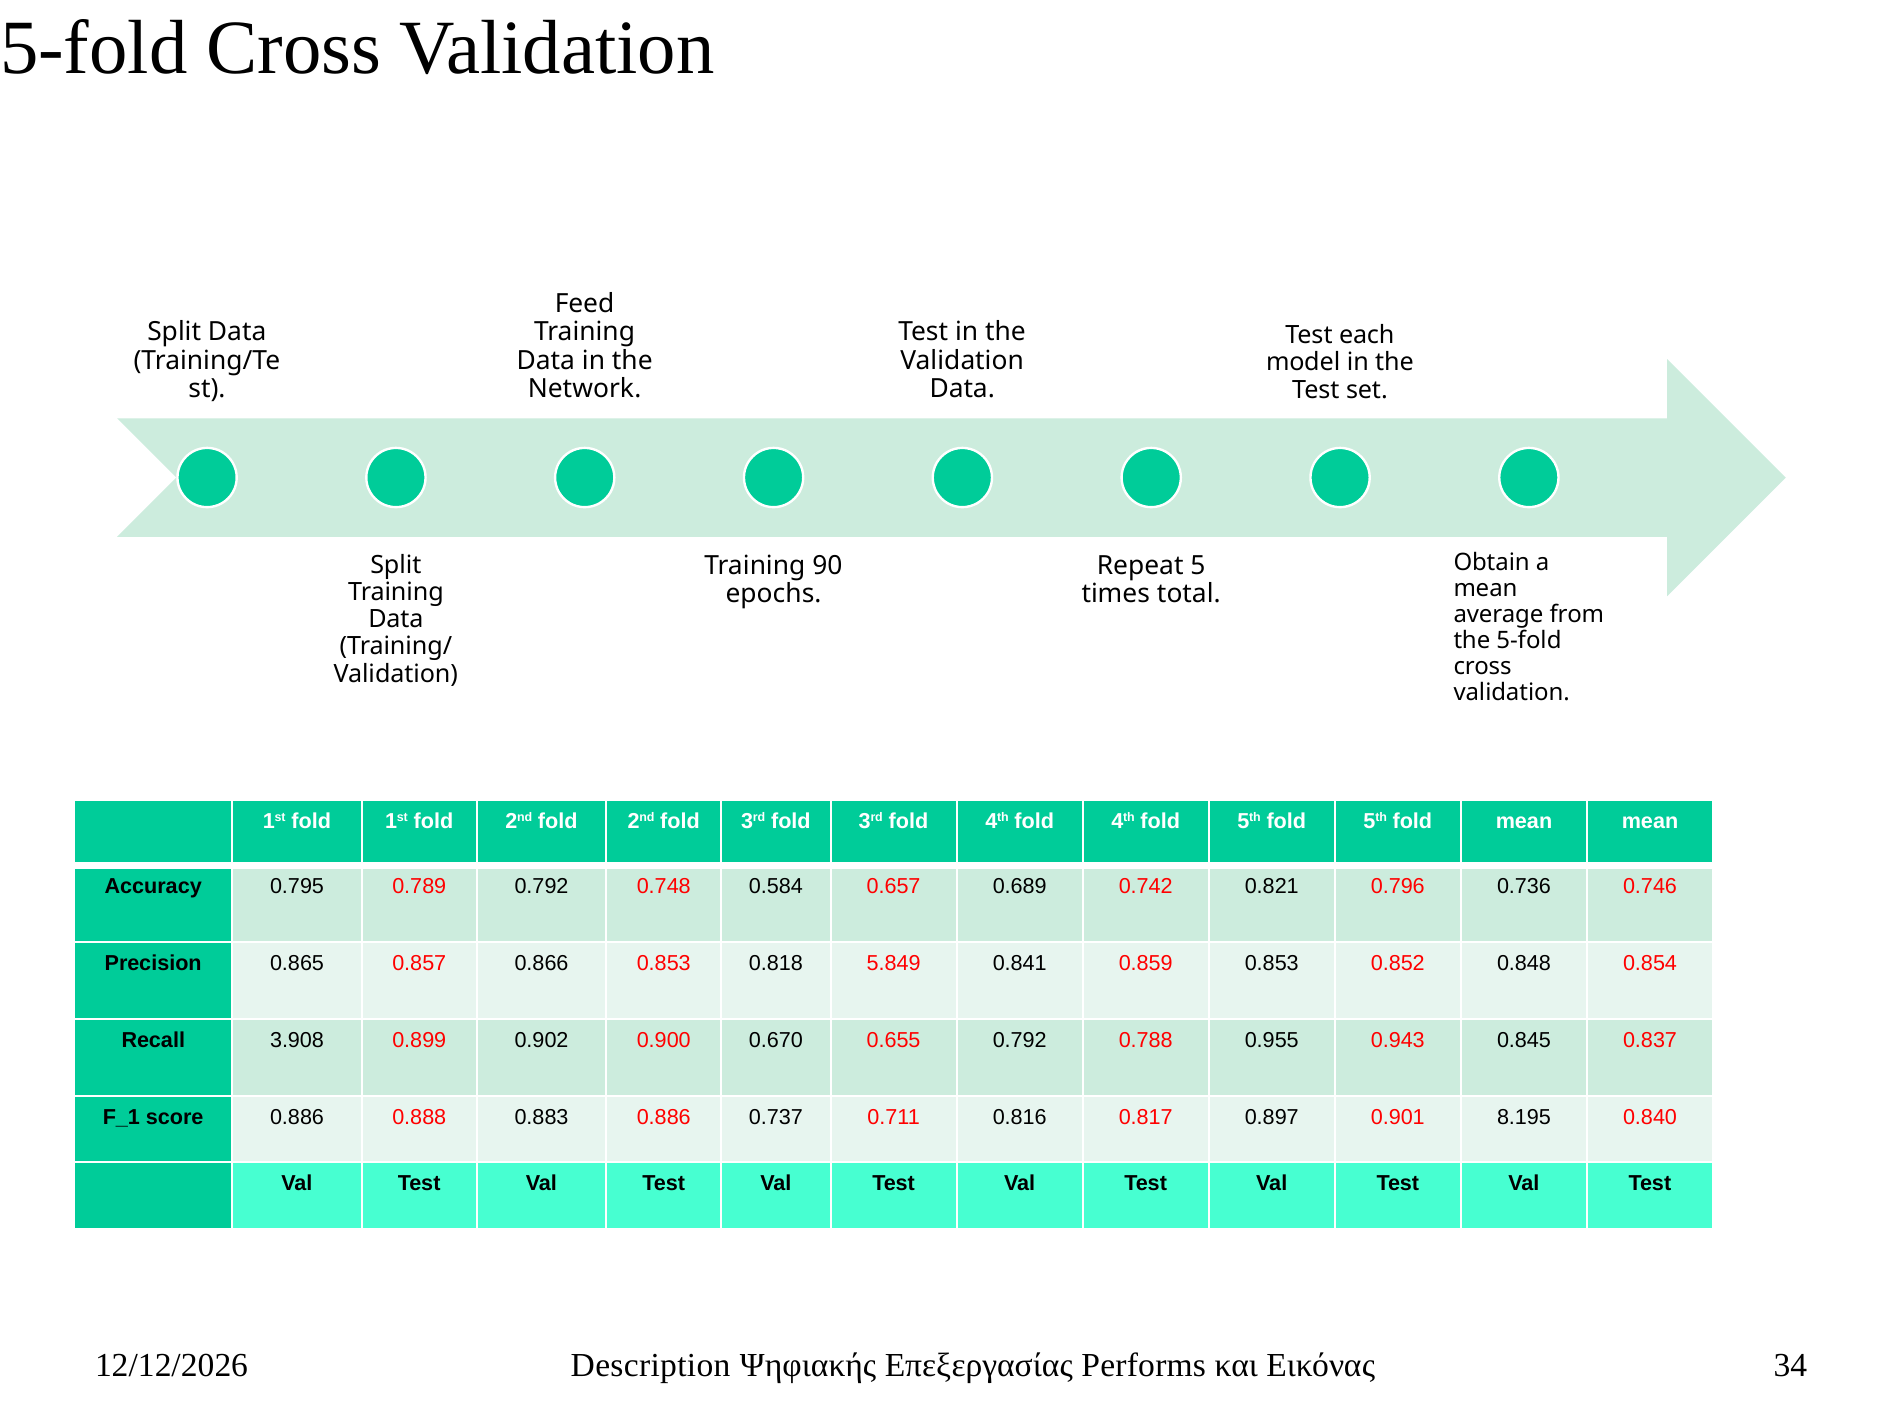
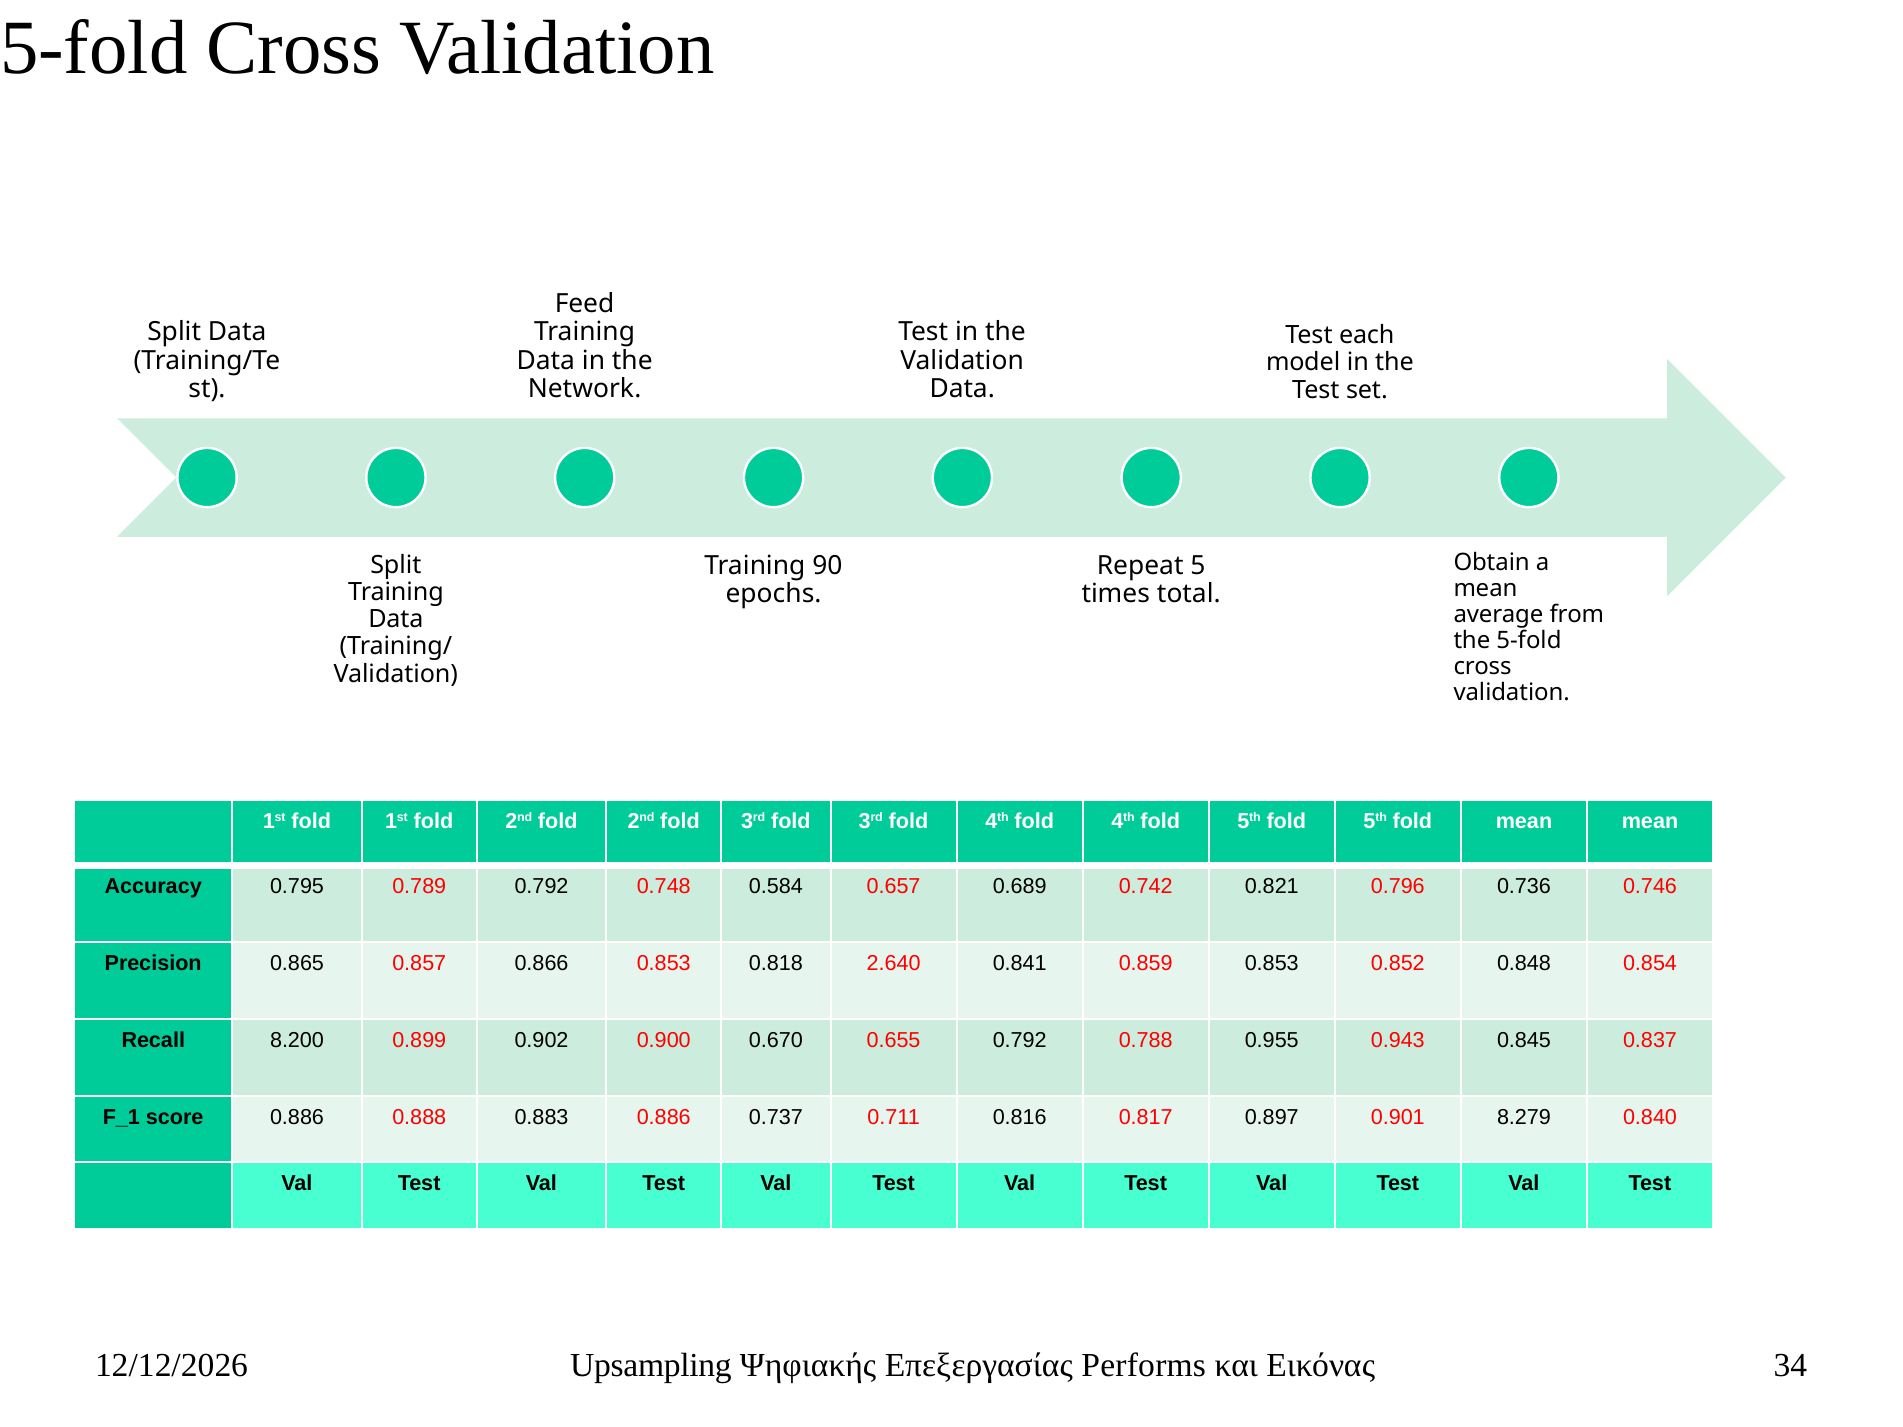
5.849: 5.849 -> 2.640 (894, 963)
3.908: 3.908 -> 8.200 (297, 1040)
8.195: 8.195 -> 8.279 (1524, 1117)
Description: Description -> Upsampling (651, 1365)
